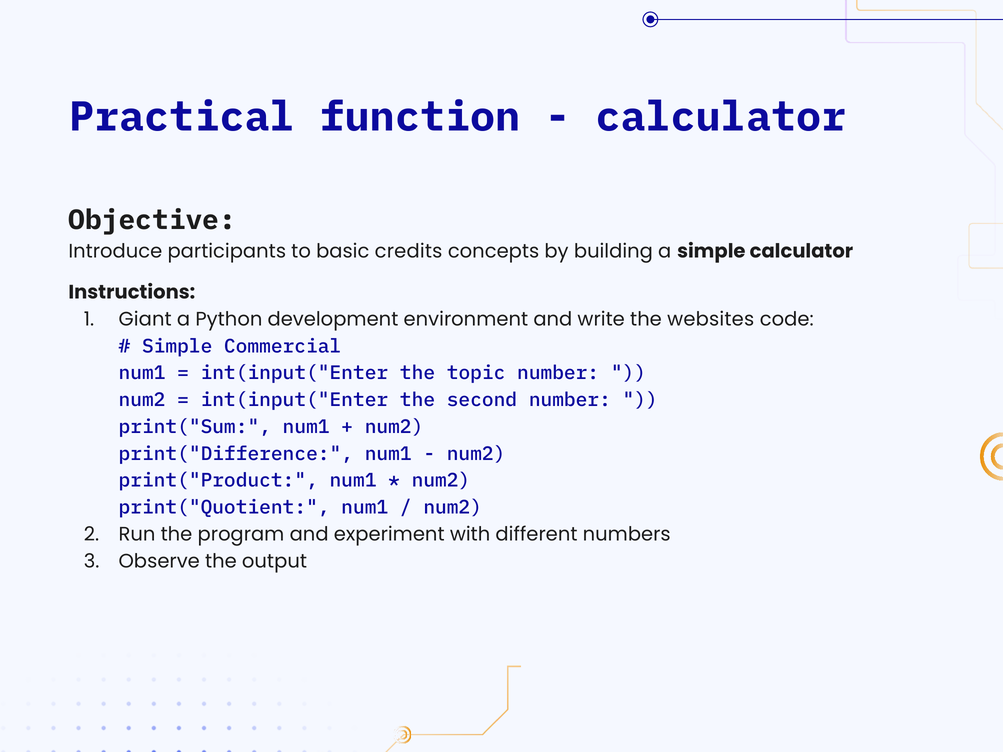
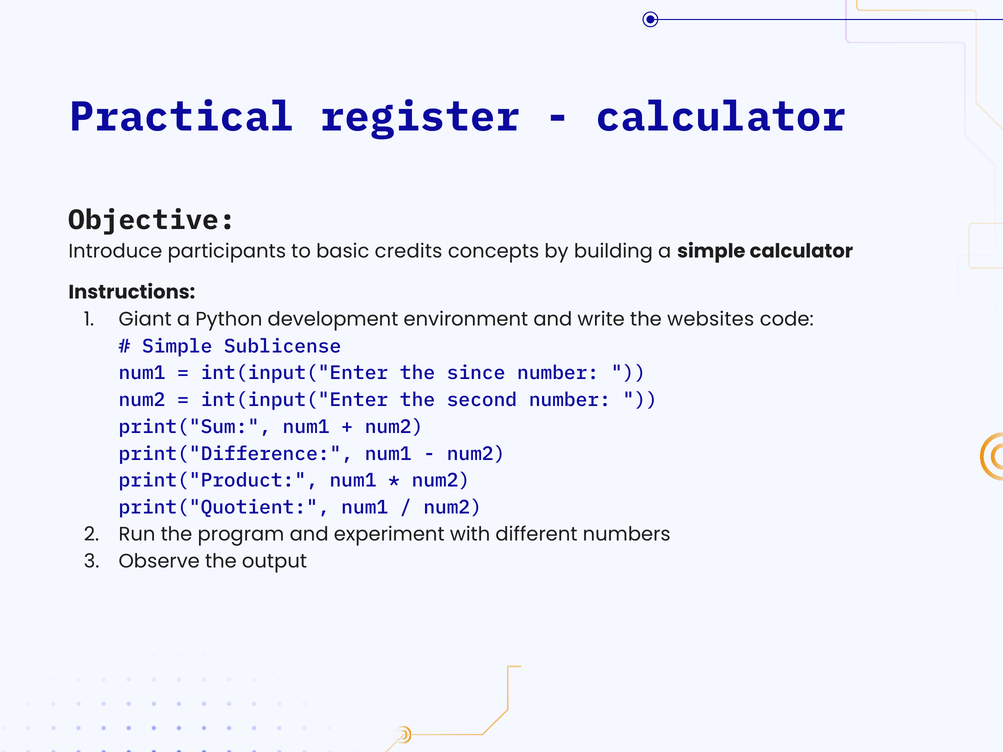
function: function -> register (420, 117)
Commercial: Commercial -> Sublicense (283, 346)
topic: topic -> since (476, 373)
